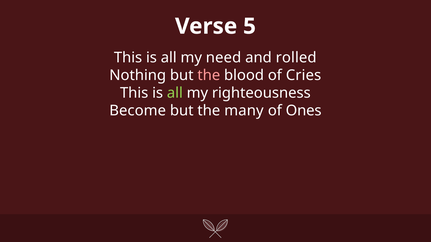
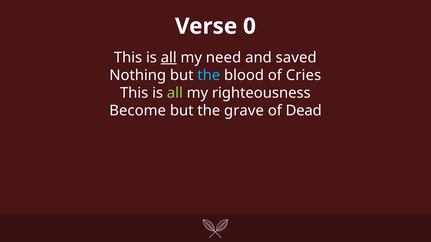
5: 5 -> 0 (249, 26)
all underline: none -> present (169, 58)
rolled: rolled -> saved (296, 58)
the colour: pink -> light blue (209, 75)
many: many -> grave (244, 111)
Ones: Ones -> Dead (304, 111)
